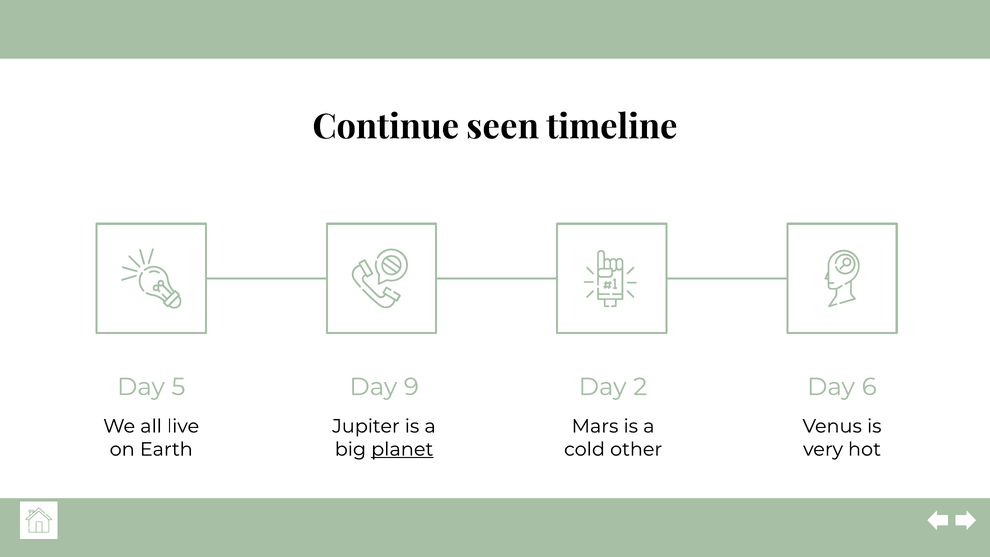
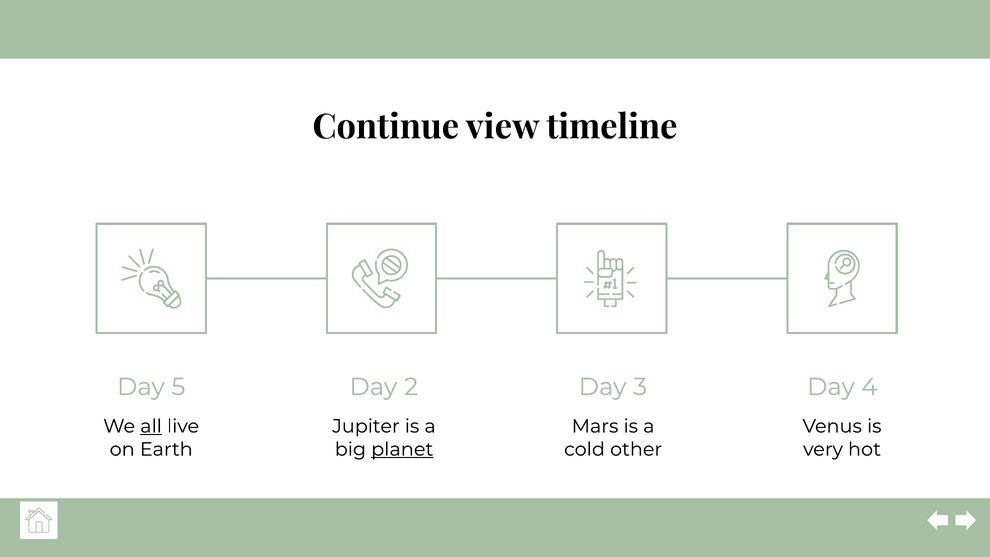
seen: seen -> view (503, 127)
9: 9 -> 2 (411, 387)
2: 2 -> 3 (640, 387)
6: 6 -> 4 (869, 387)
all underline: none -> present (151, 426)
